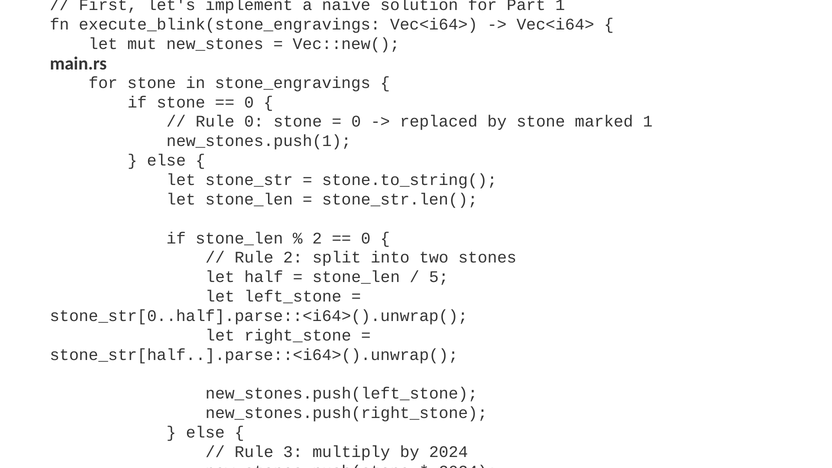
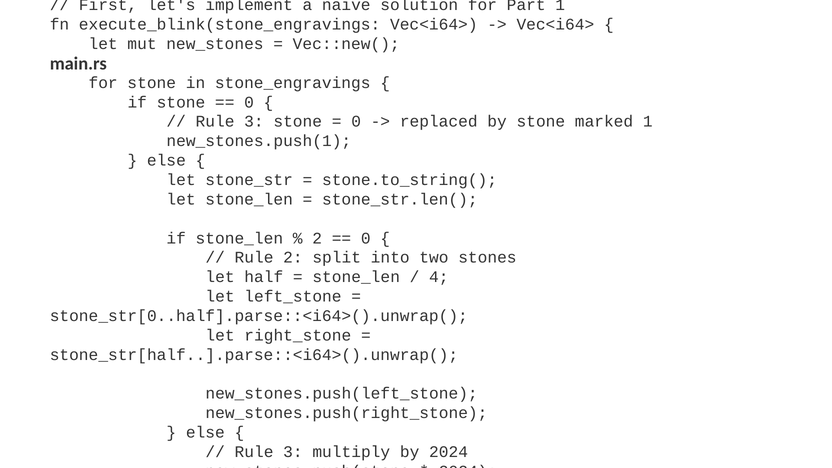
0: 0 -> 3 (254, 122)
5: 5 -> 4 (439, 277)
